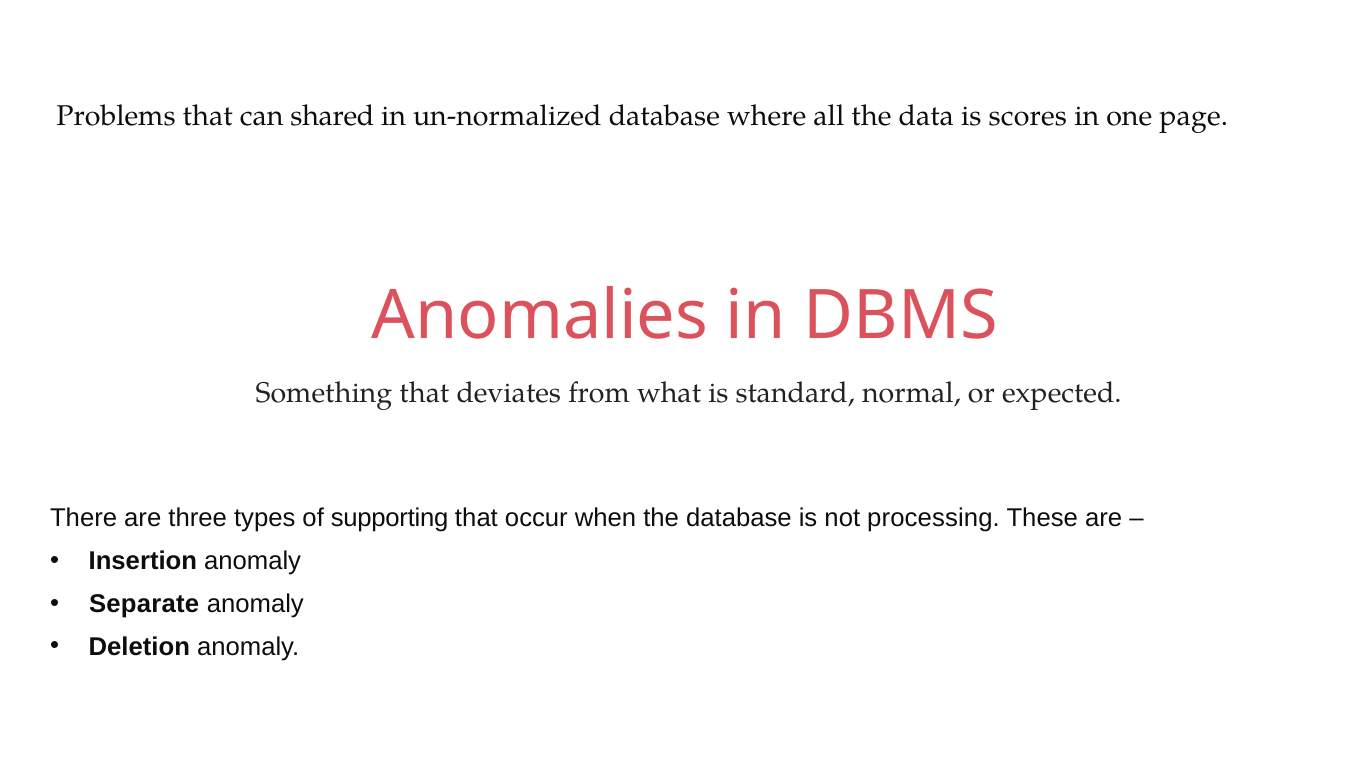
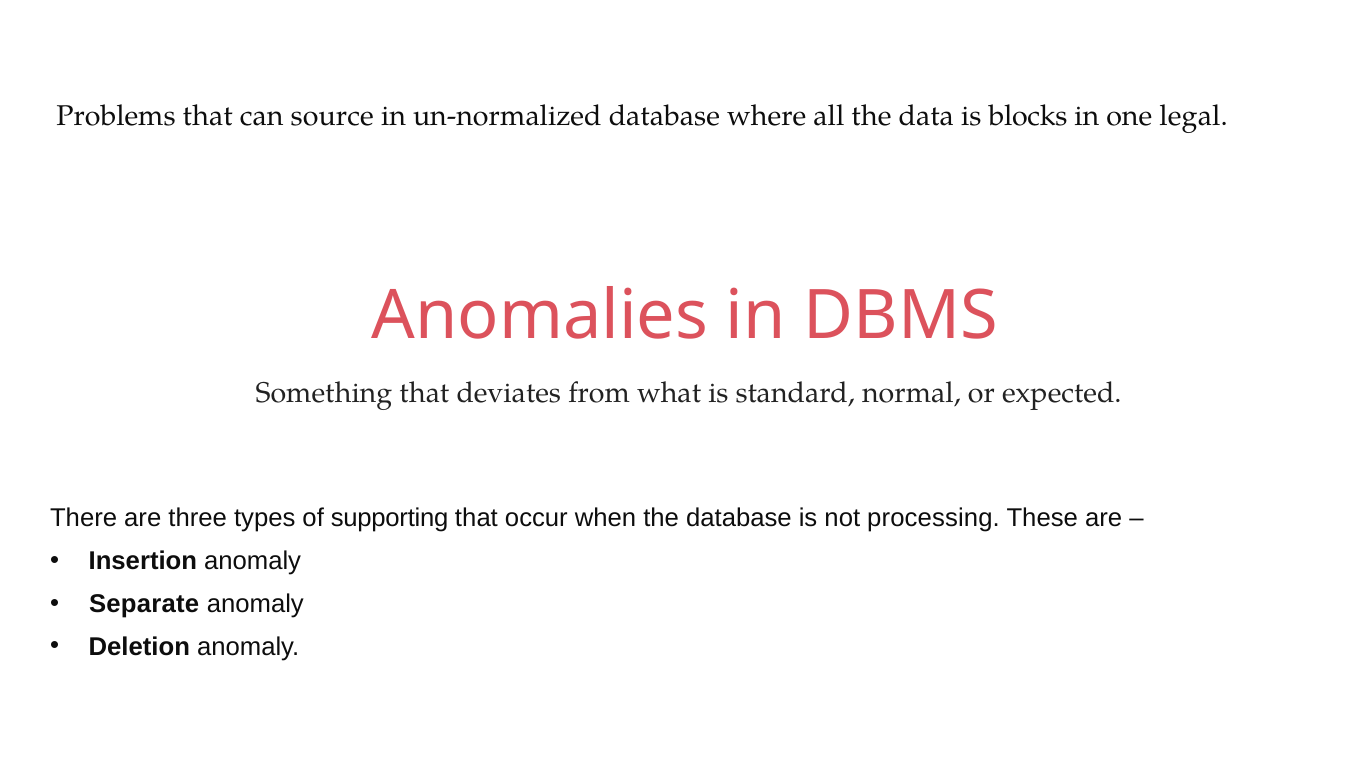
shared: shared -> source (332, 116)
scores: scores -> blocks (1028, 116)
page: page -> legal (1194, 116)
